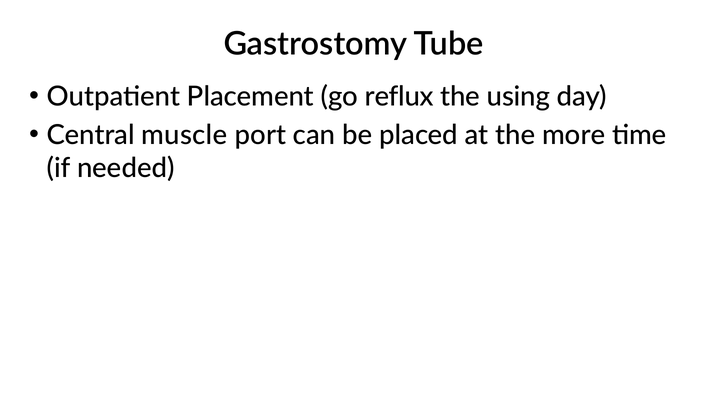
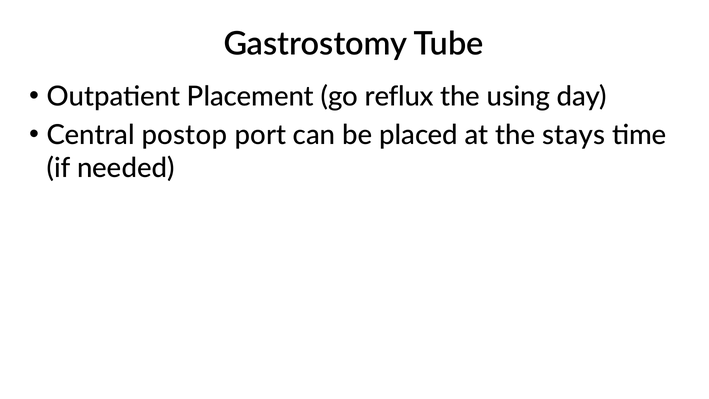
muscle: muscle -> postop (184, 135)
more: more -> stays (574, 135)
